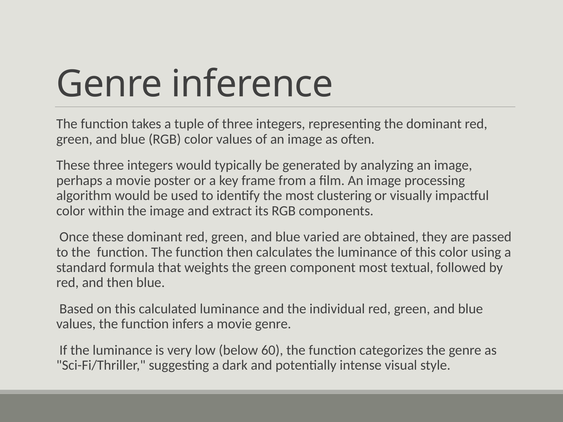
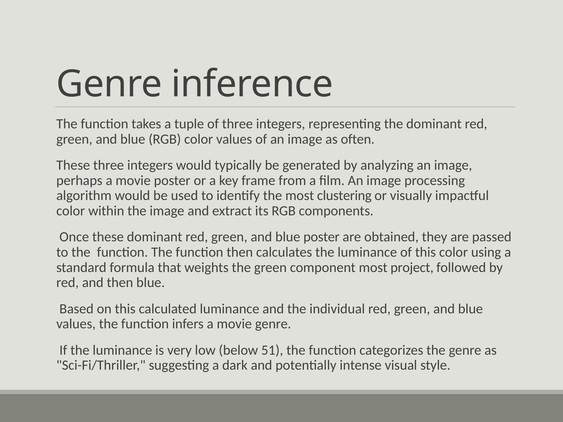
blue varied: varied -> poster (322, 237)
textual: textual -> project (412, 268)
60: 60 -> 51 (272, 350)
